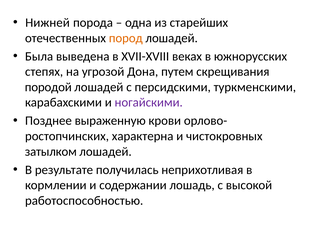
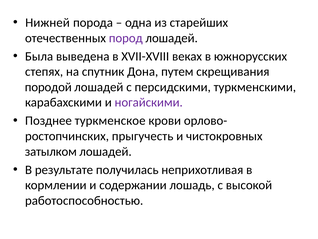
пород colour: orange -> purple (126, 38)
угрозой: угрозой -> спутник (103, 72)
выраженную: выраженную -> туркменское (110, 120)
характерна: характерна -> прыгучесть (143, 136)
